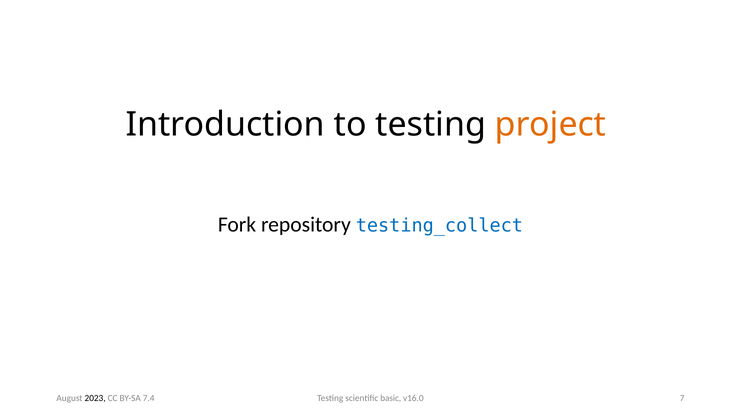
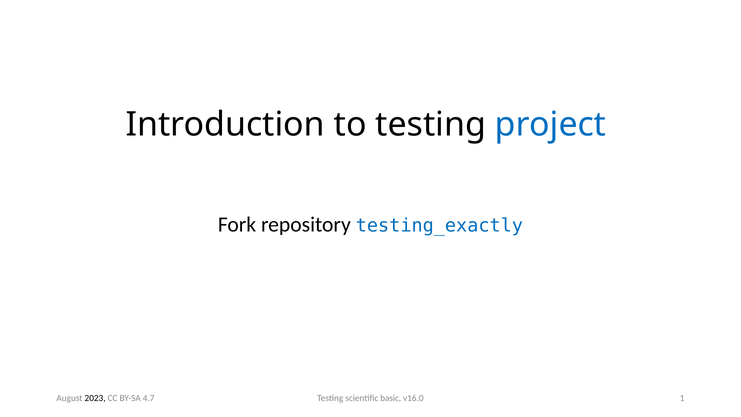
project colour: orange -> blue (550, 124)
testing_collect: testing_collect -> testing_exactly (439, 226)
7: 7 -> 1 (682, 398)
7.4: 7.4 -> 4.7 (149, 398)
